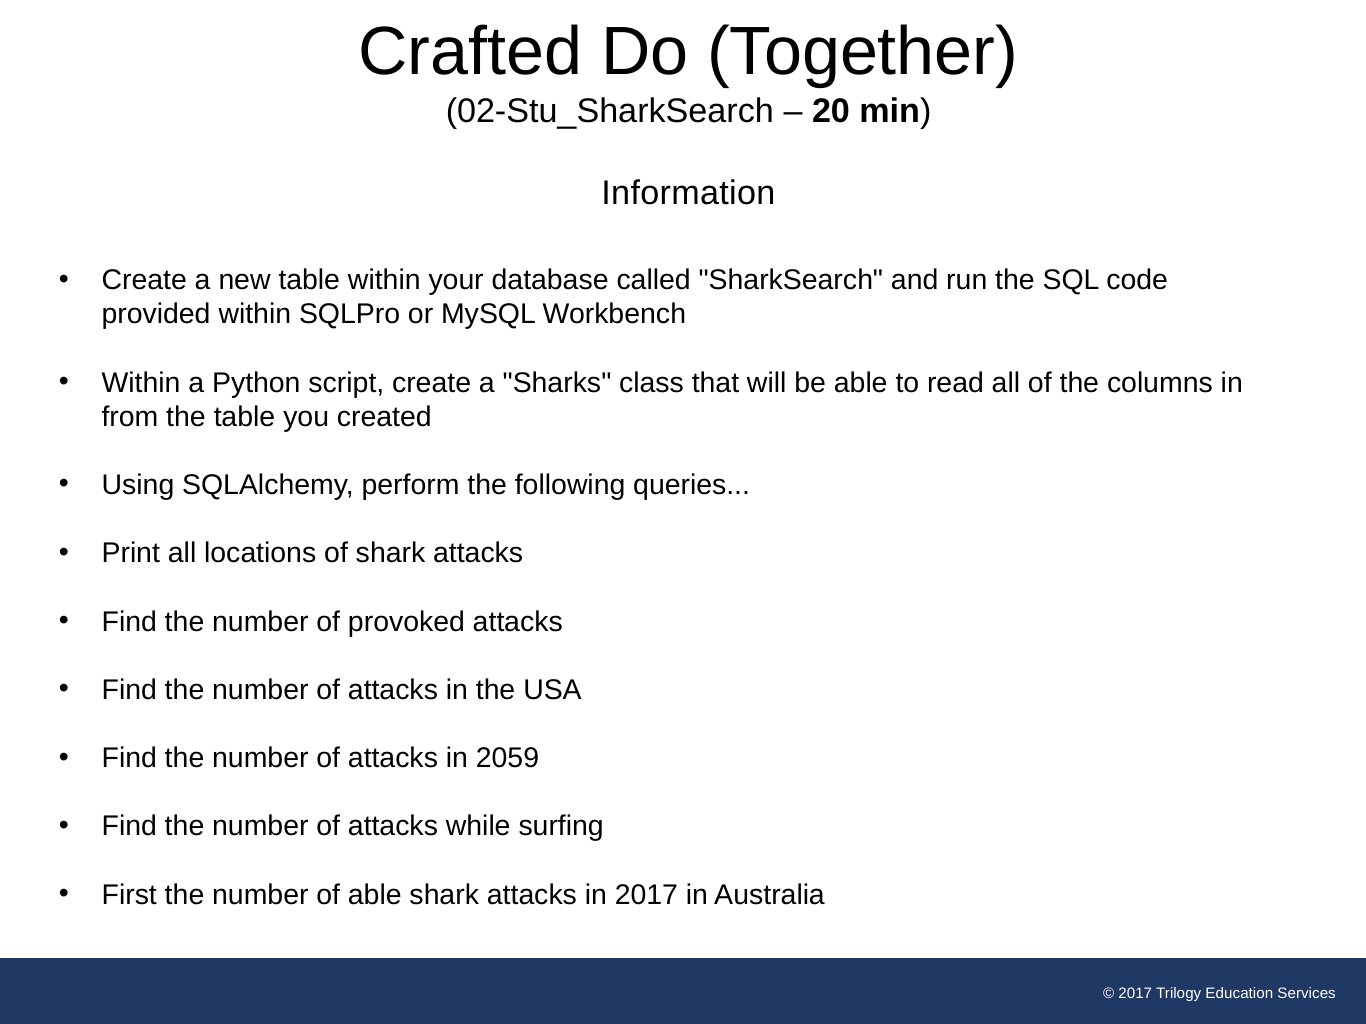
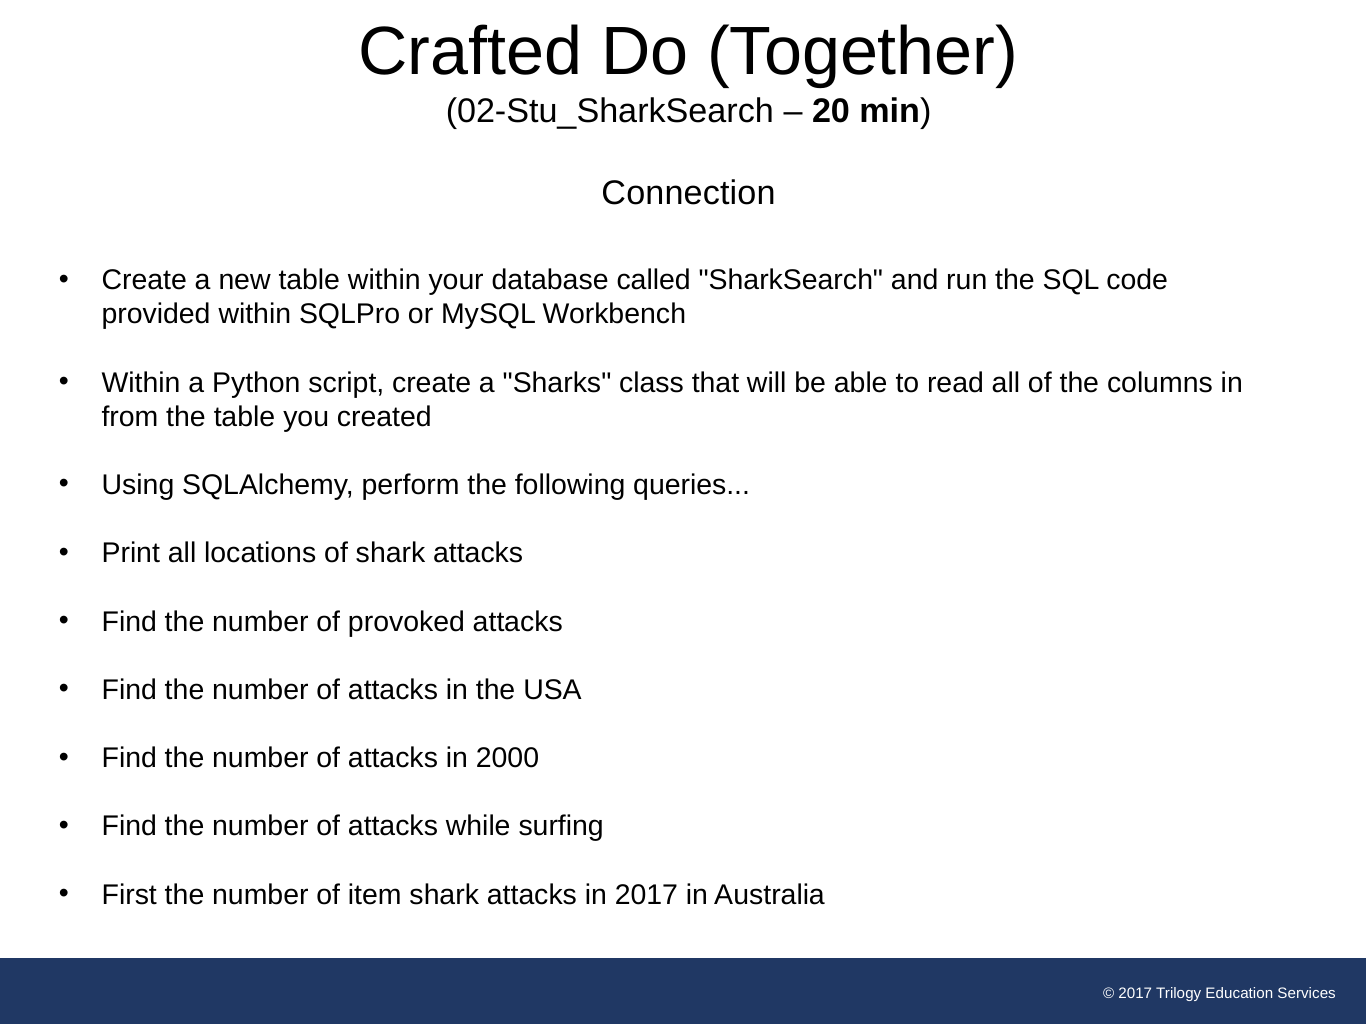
Information: Information -> Connection (689, 193)
2059: 2059 -> 2000 (507, 759)
of able: able -> item (375, 895)
